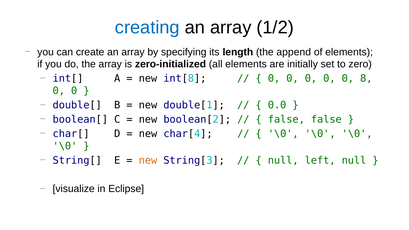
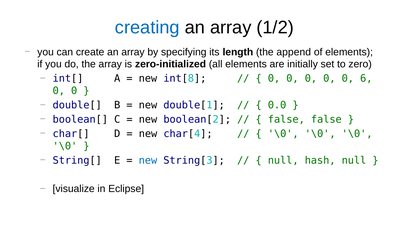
8: 8 -> 6 (366, 79)
new colour: orange -> blue (148, 160)
left: left -> hash (320, 160)
